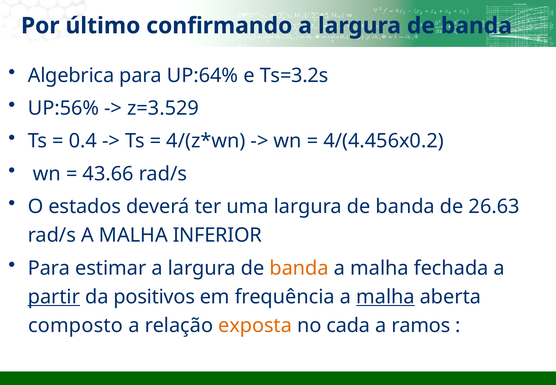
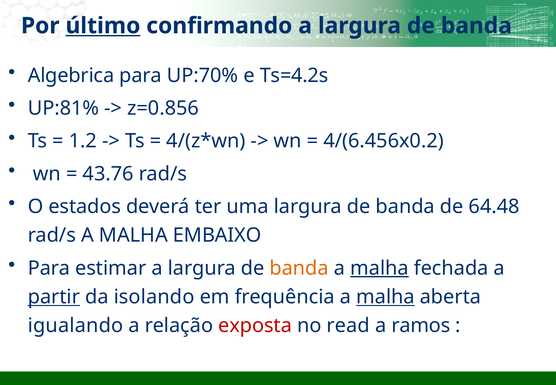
último underline: none -> present (103, 26)
UP:64%: UP:64% -> UP:70% (203, 76)
Ts=3.2s: Ts=3.2s -> Ts=4.2s (294, 76)
UP:56%: UP:56% -> UP:81% (63, 108)
z=3.529: z=3.529 -> z=0.856 (163, 108)
0.4: 0.4 -> 1.2 (83, 141)
4/(4.456x0.2: 4/(4.456x0.2 -> 4/(6.456x0.2 (384, 141)
43.66: 43.66 -> 43.76 (108, 174)
26.63: 26.63 -> 64.48 (494, 207)
INFERIOR: INFERIOR -> EMBAIXO (217, 235)
malha underline: none -> present (379, 268)
positivos: positivos -> isolando (154, 297)
composto: composto -> igualando (76, 326)
exposta colour: orange -> red (255, 326)
cada: cada -> read (348, 326)
